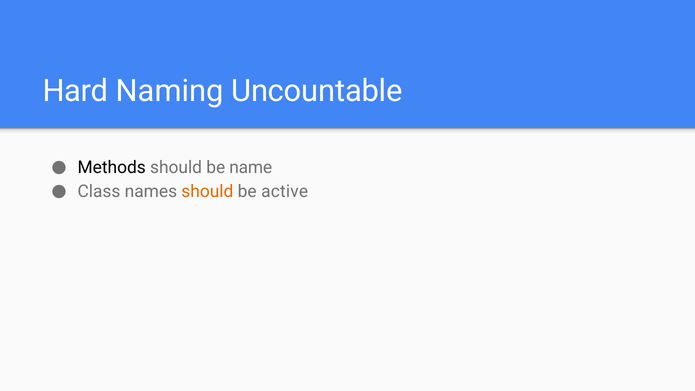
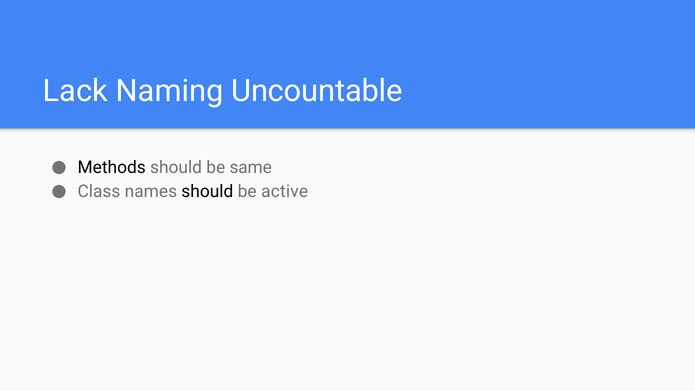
Hard: Hard -> Lack (75, 91)
name: name -> same (251, 168)
should colour: orange -> black (207, 192)
